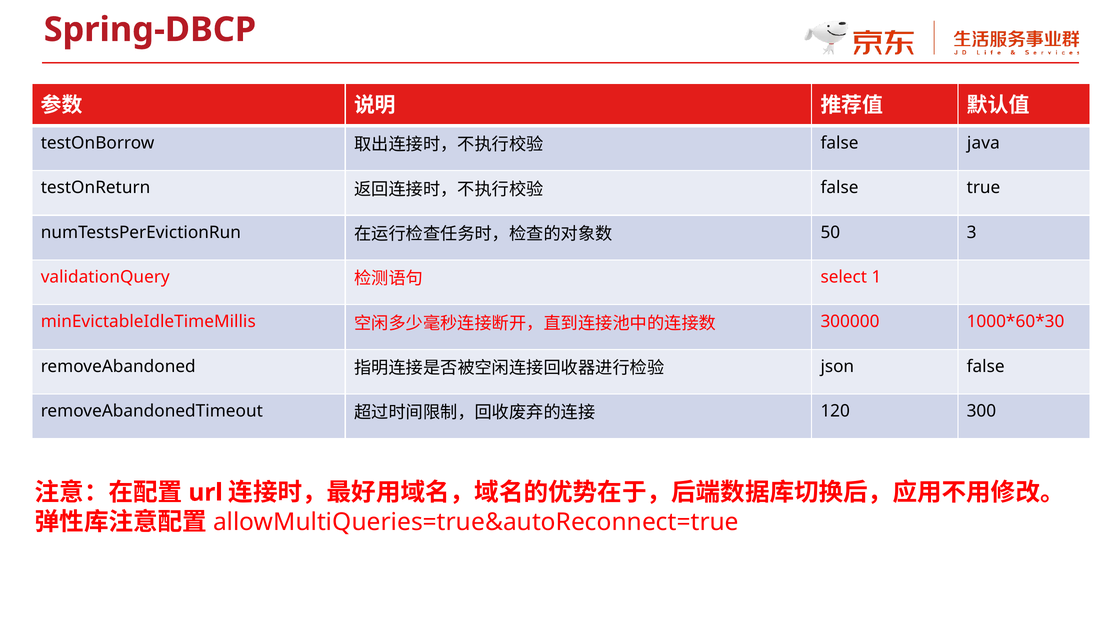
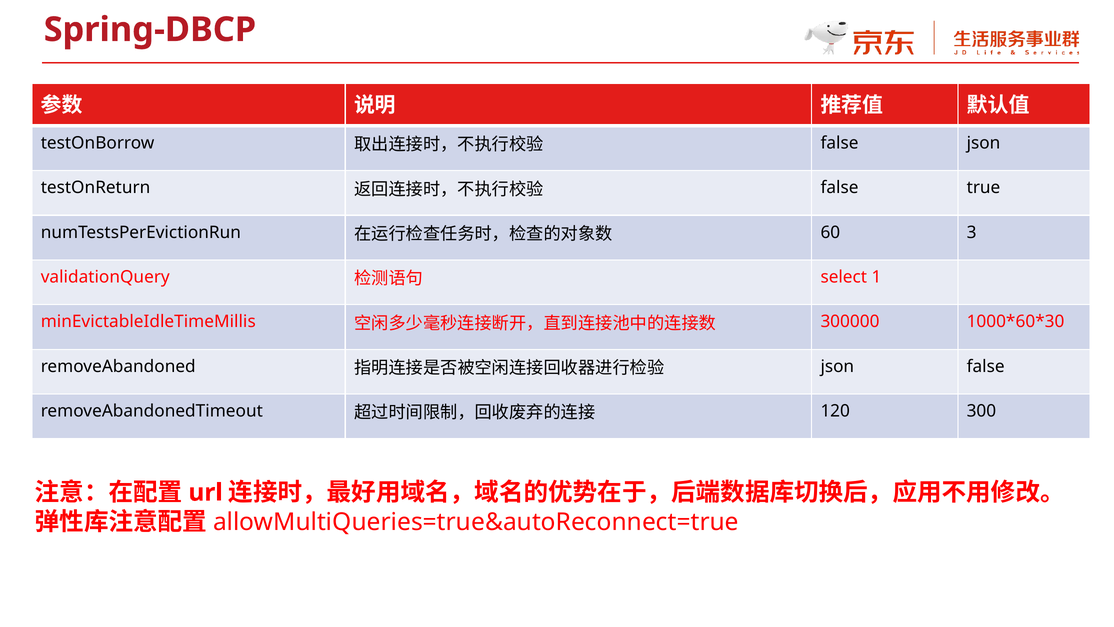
false java: java -> json (984, 143)
50: 50 -> 60 (830, 232)
